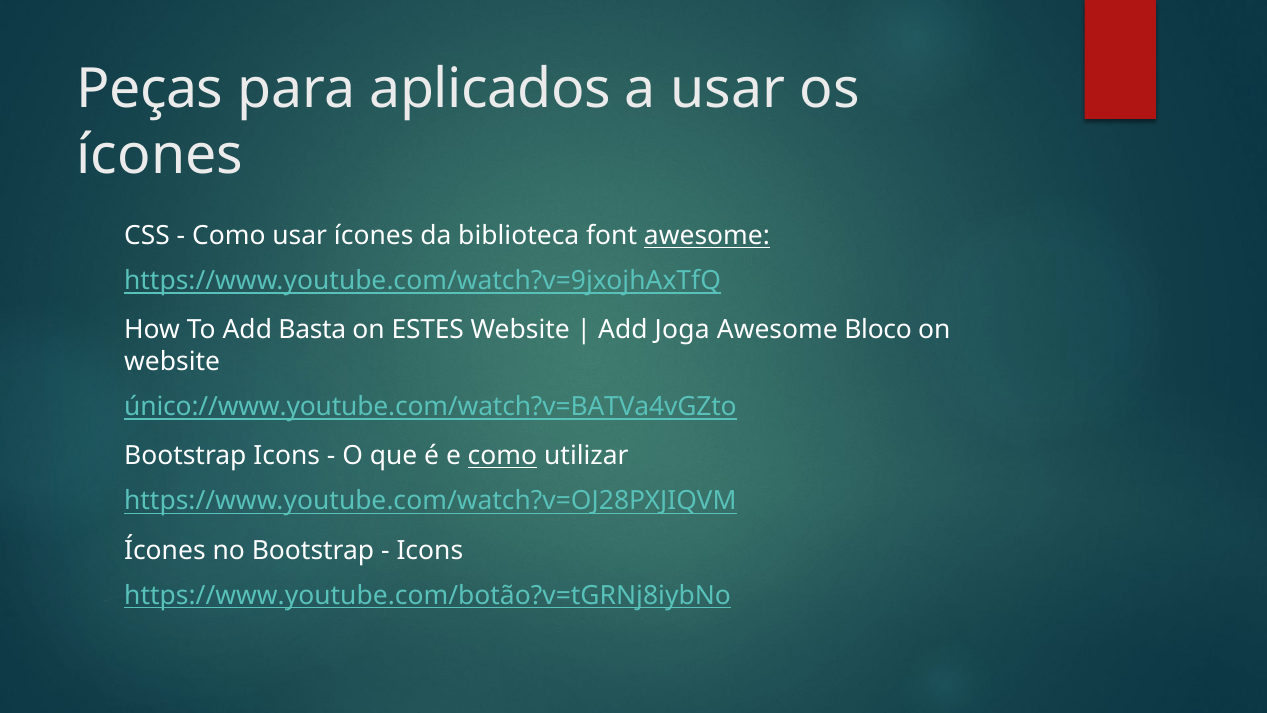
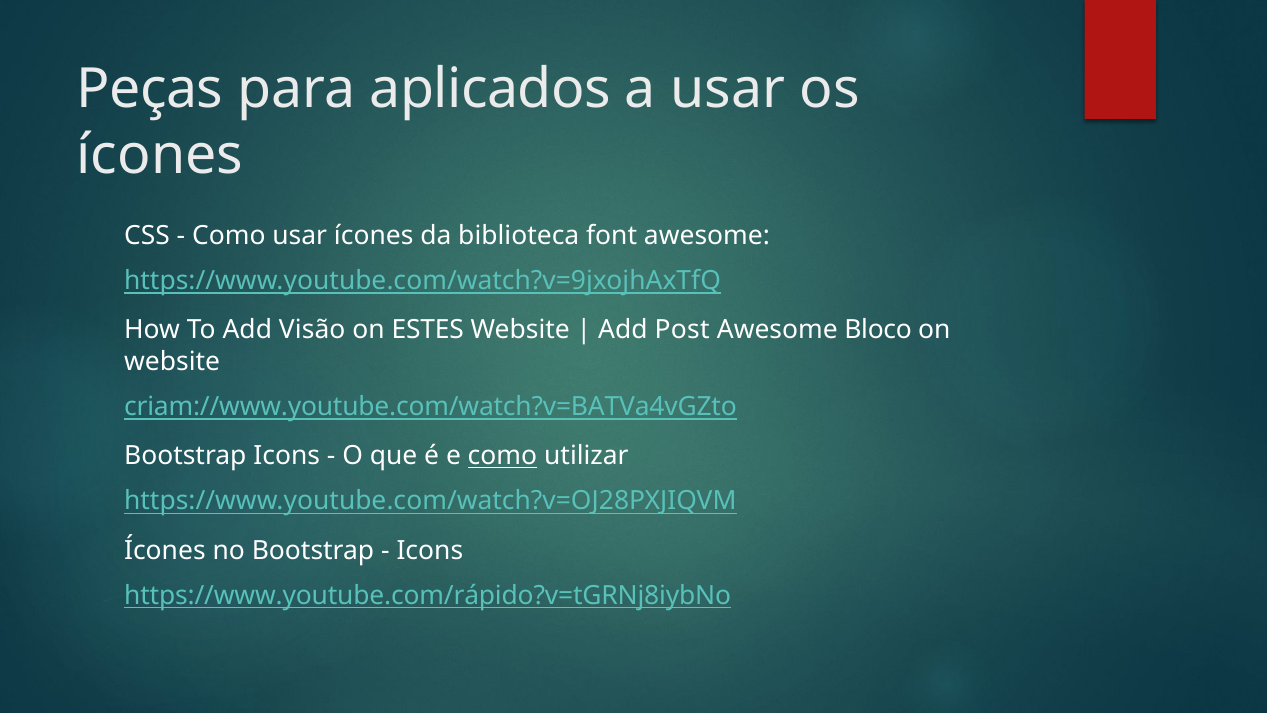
awesome underline: present -> none (707, 236)
Basta: Basta -> Visão (312, 330)
Joga: Joga -> Post (682, 330)
único://www.youtube.com/watch?v=BATVa4vGZto: único://www.youtube.com/watch?v=BATVa4vGZto -> criam://www.youtube.com/watch?v=BATVa4vGZto (430, 407)
https://www.youtube.com/botão?v=tGRNj8iybNo: https://www.youtube.com/botão?v=tGRNj8iybNo -> https://www.youtube.com/rápido?v=tGRNj8iybNo (428, 595)
